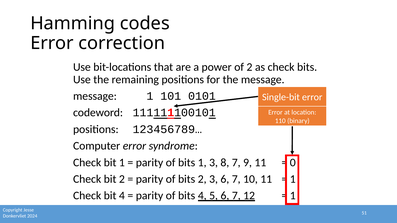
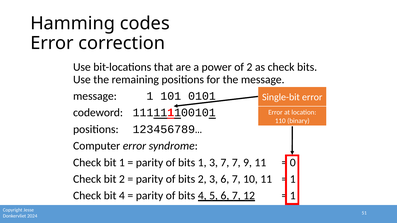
3 8: 8 -> 7 (225, 163)
